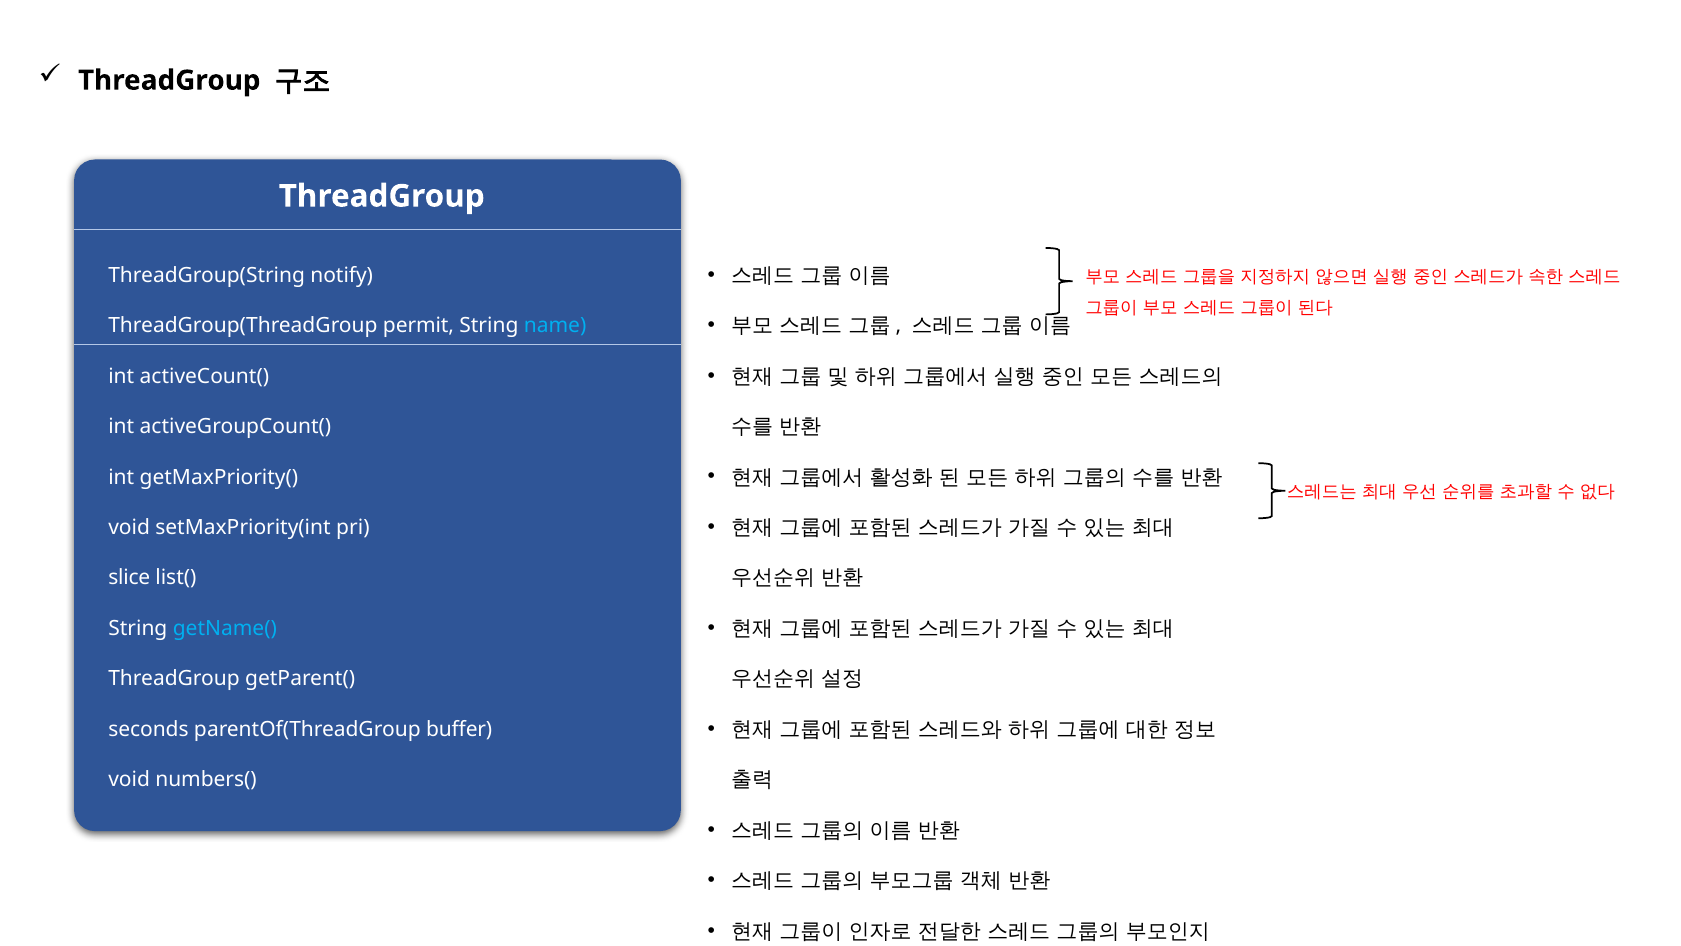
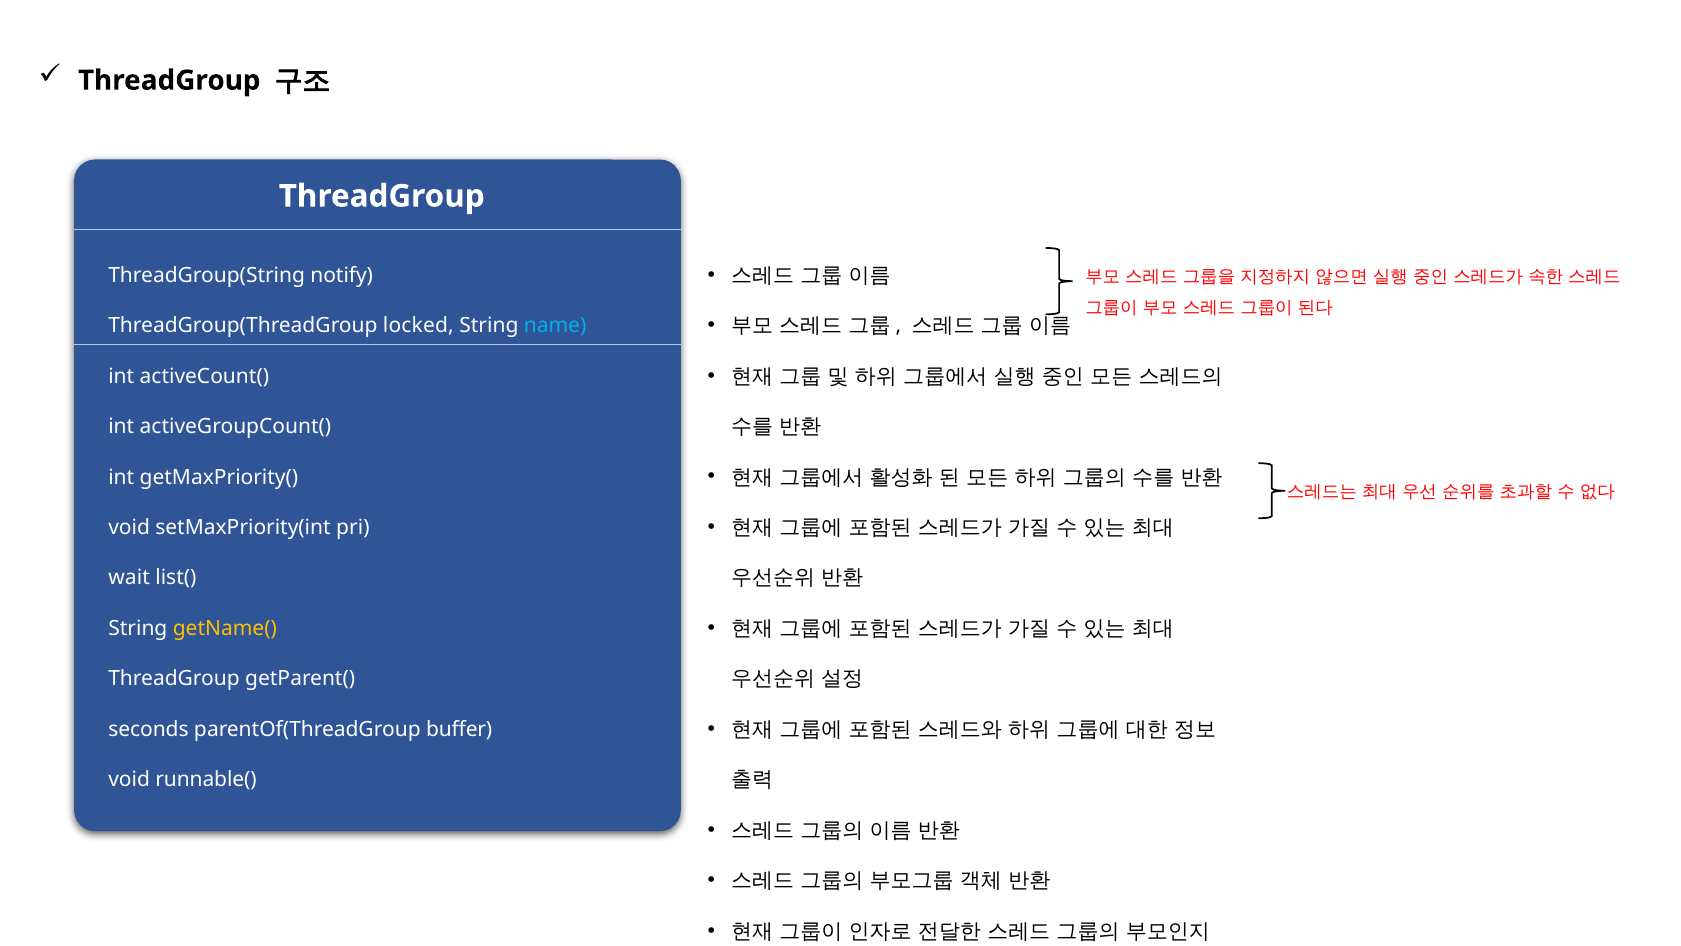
permit: permit -> locked (418, 326)
slice: slice -> wait (129, 578)
getName( colour: light blue -> yellow (225, 628)
numbers(: numbers( -> runnable( (206, 779)
